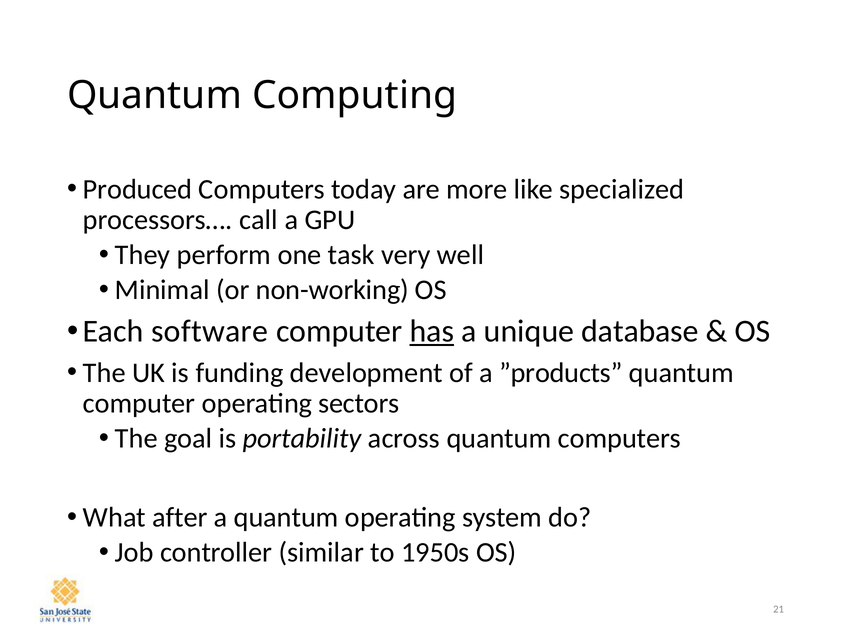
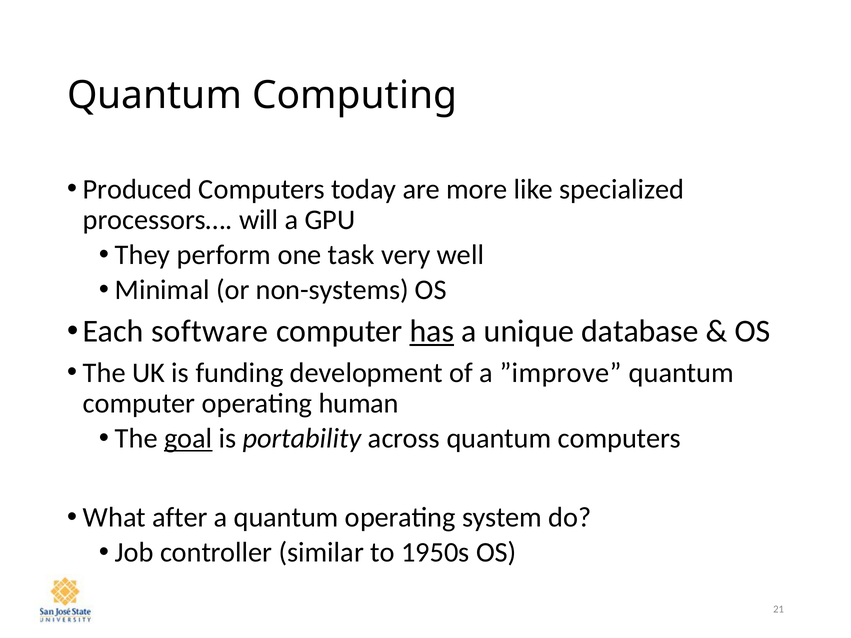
call: call -> will (259, 220)
non-working: non-working -> non-systems (332, 290)
”products: ”products -> ”improve (561, 373)
sectors: sectors -> human (359, 404)
goal underline: none -> present (188, 439)
